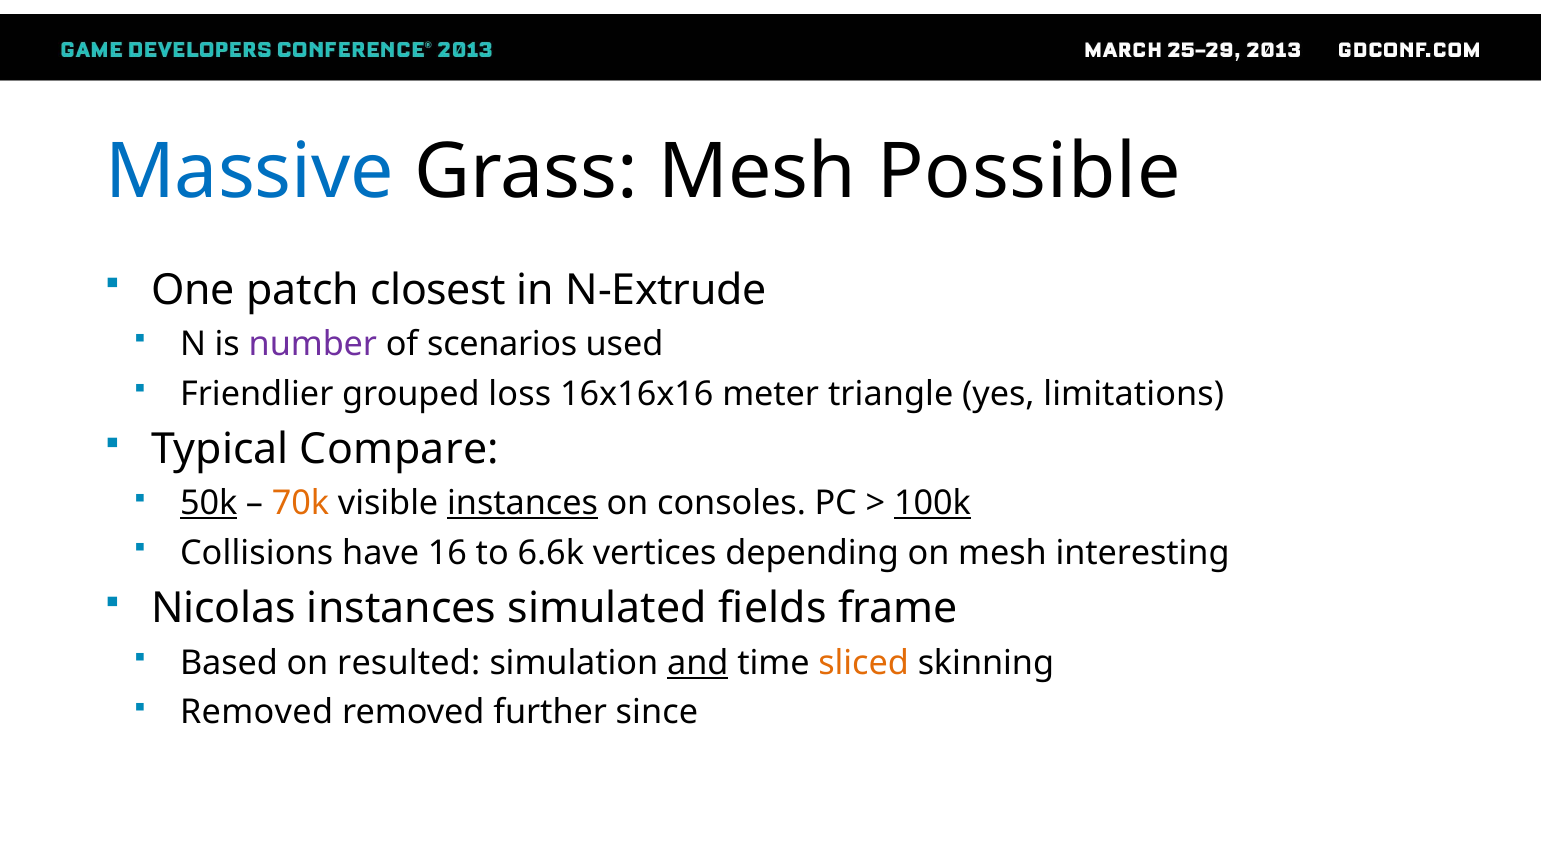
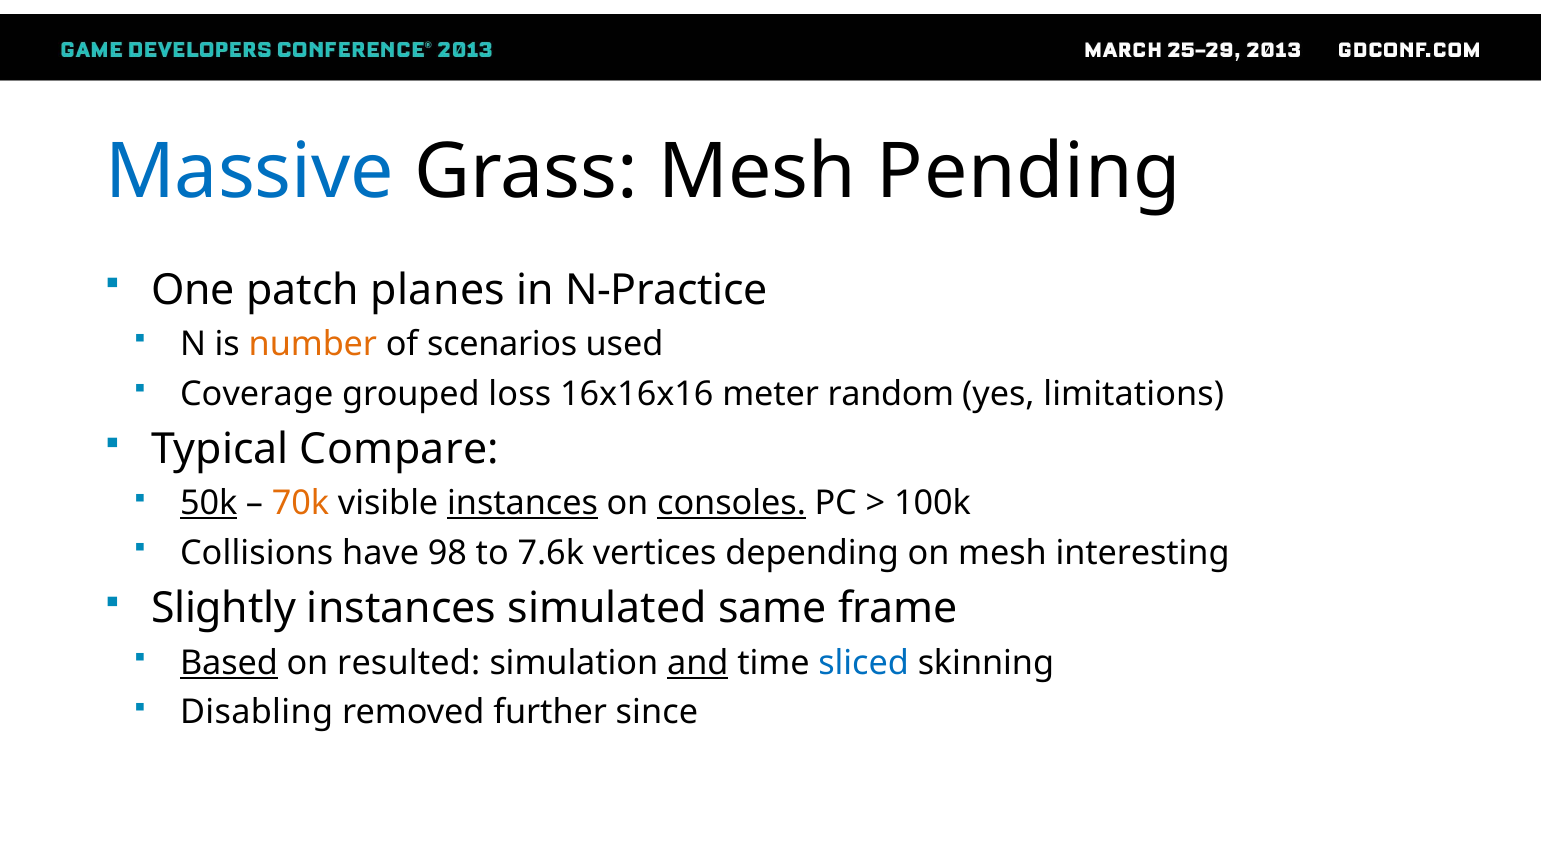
Possible: Possible -> Pending (1029, 172)
closest: closest -> planes (438, 290)
N-Extrude: N-Extrude -> N-Practice (666, 290)
number colour: purple -> orange (313, 344)
Friendlier: Friendlier -> Coverage (257, 394)
triangle: triangle -> random (891, 394)
consoles underline: none -> present (732, 503)
100k underline: present -> none (933, 503)
16: 16 -> 98 (447, 553)
6.6k: 6.6k -> 7.6k (551, 553)
Nicolas: Nicolas -> Slightly (224, 609)
fields: fields -> same (772, 609)
Based underline: none -> present (229, 663)
sliced colour: orange -> blue (864, 663)
Removed: Removed -> Disabling (257, 713)
